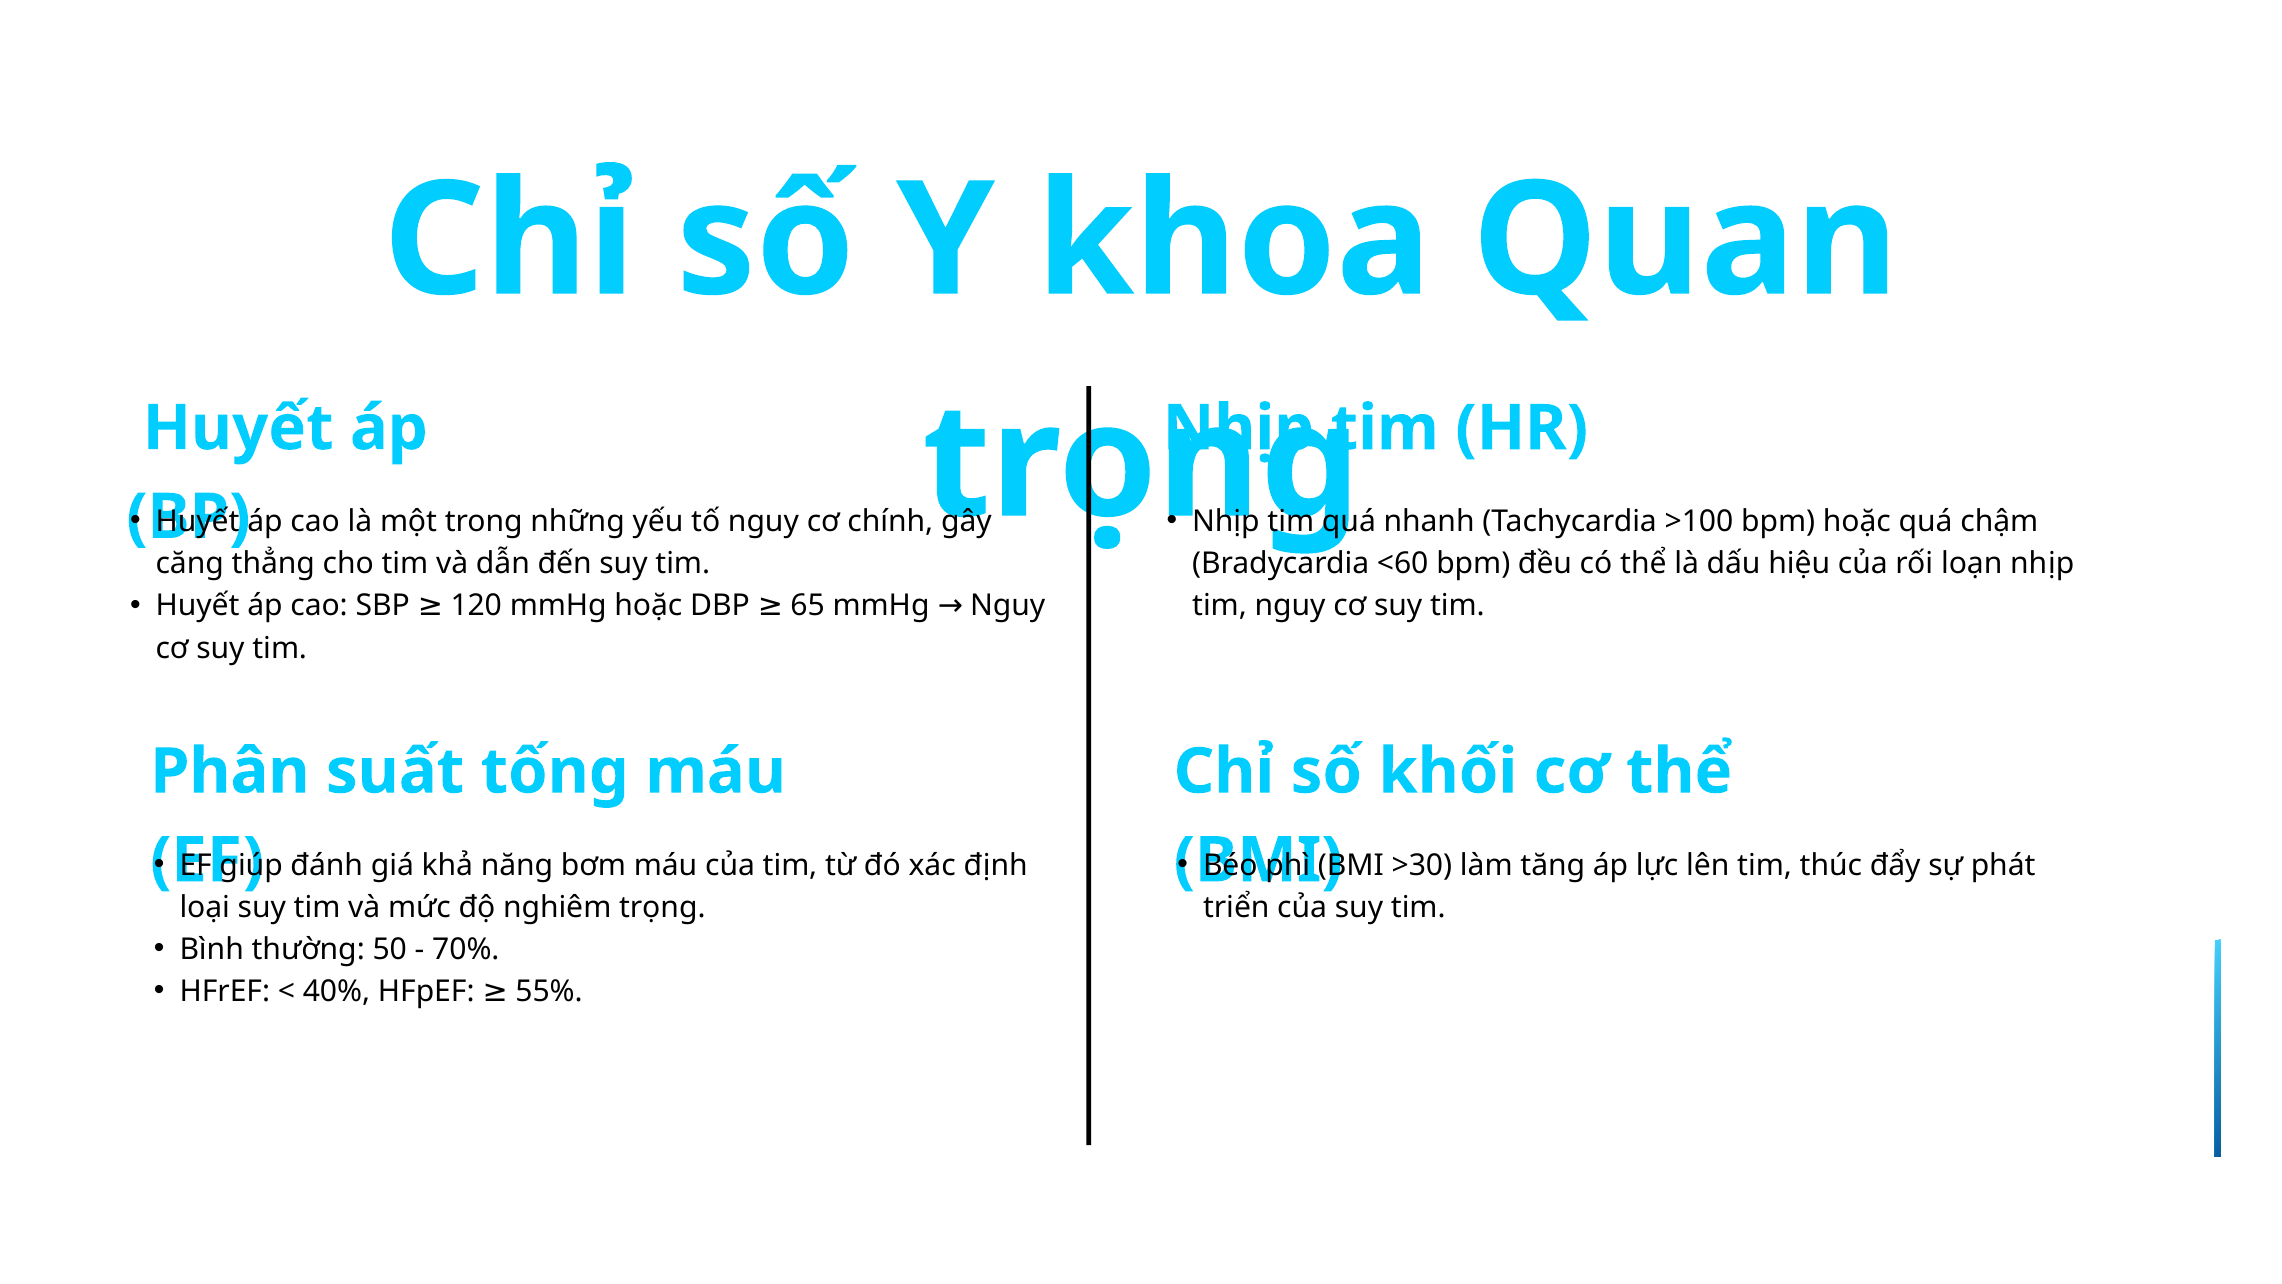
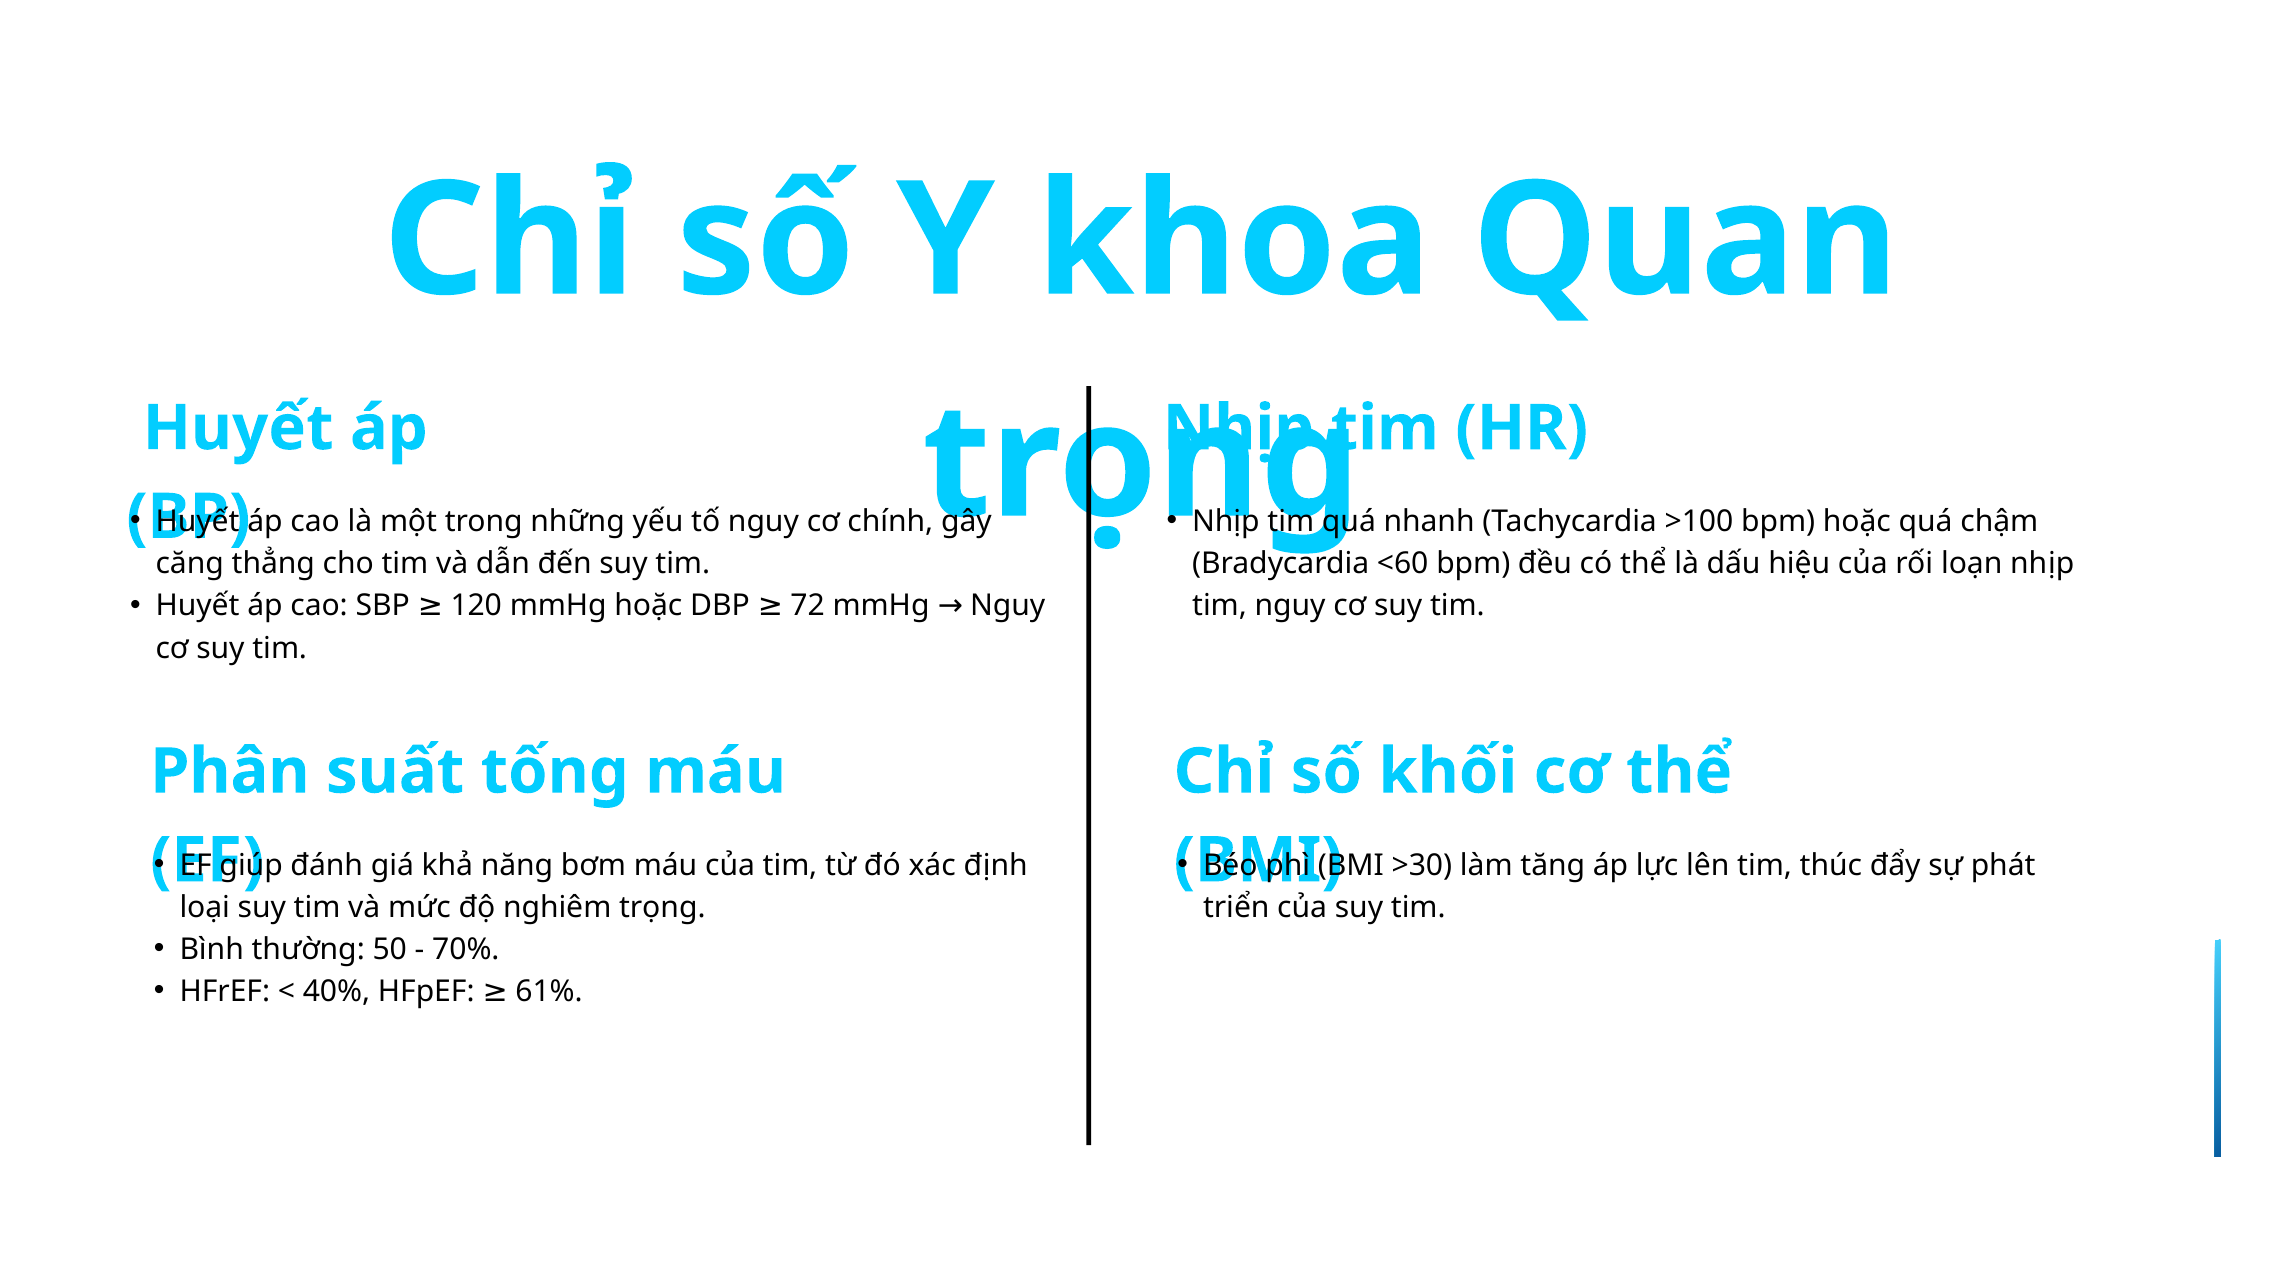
65: 65 -> 72 (808, 606)
55%: 55% -> 61% (549, 991)
